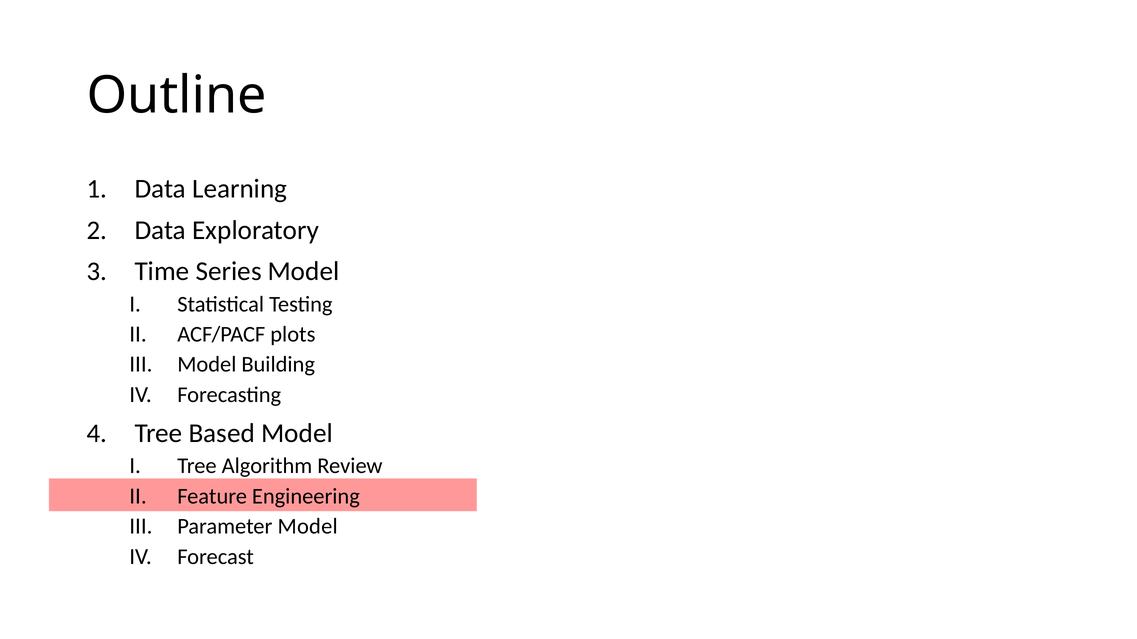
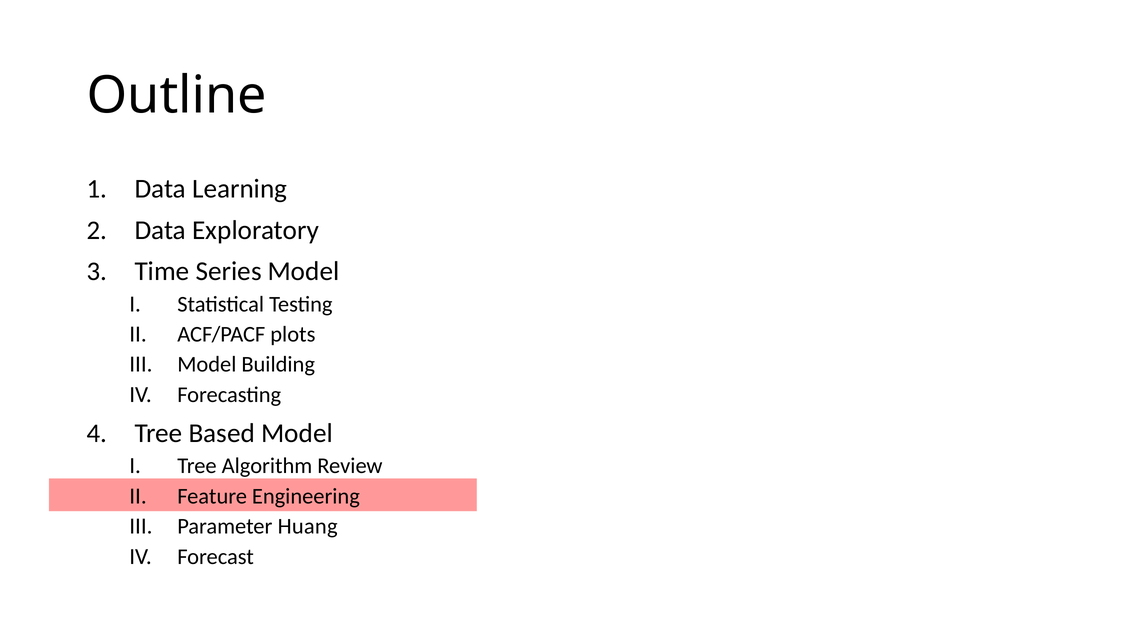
Parameter Model: Model -> Huang (308, 527)
